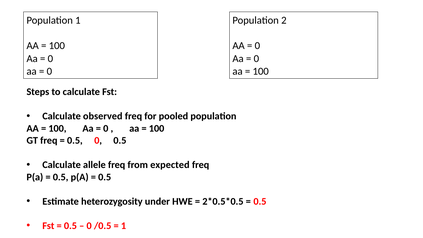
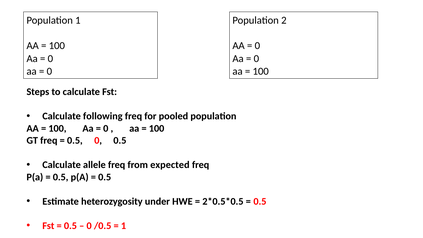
observed: observed -> following (103, 116)
